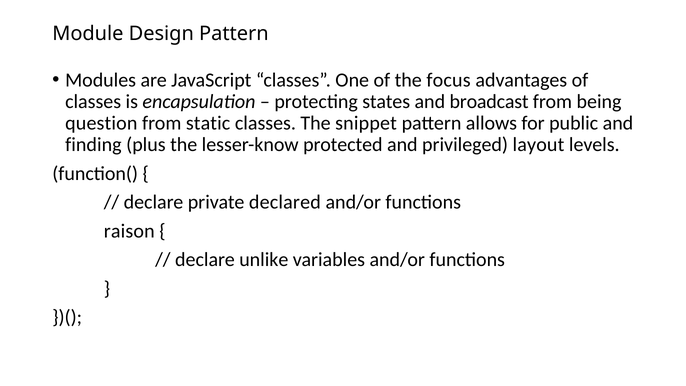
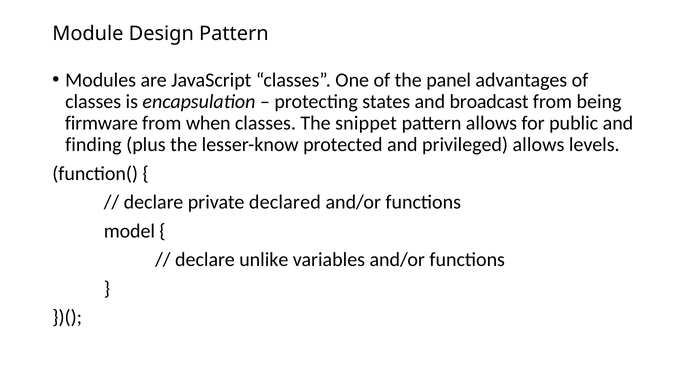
focus: focus -> panel (449, 80)
question: question -> firmware (101, 123)
static: static -> when (208, 123)
privileged layout: layout -> allows (538, 145)
raison: raison -> model (129, 231)
